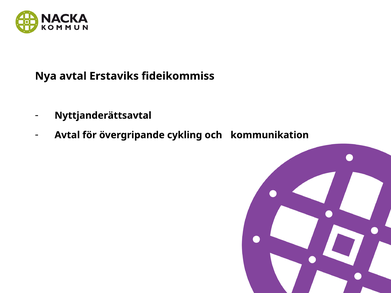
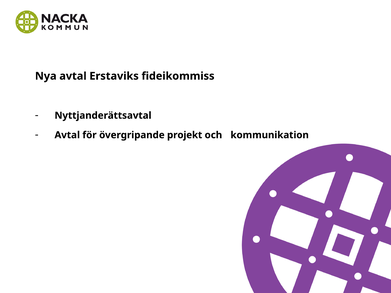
cykling: cykling -> projekt (185, 135)
